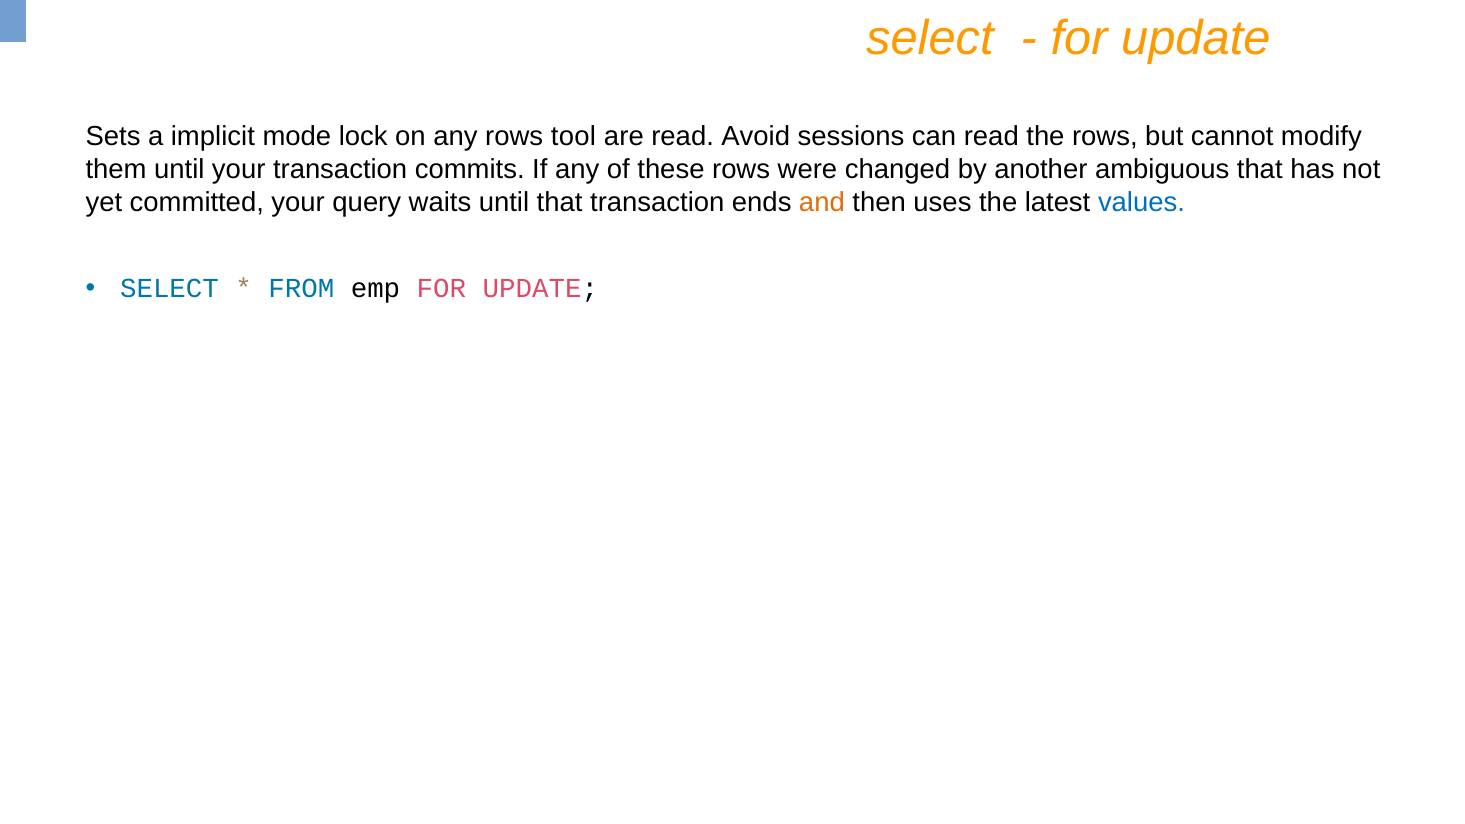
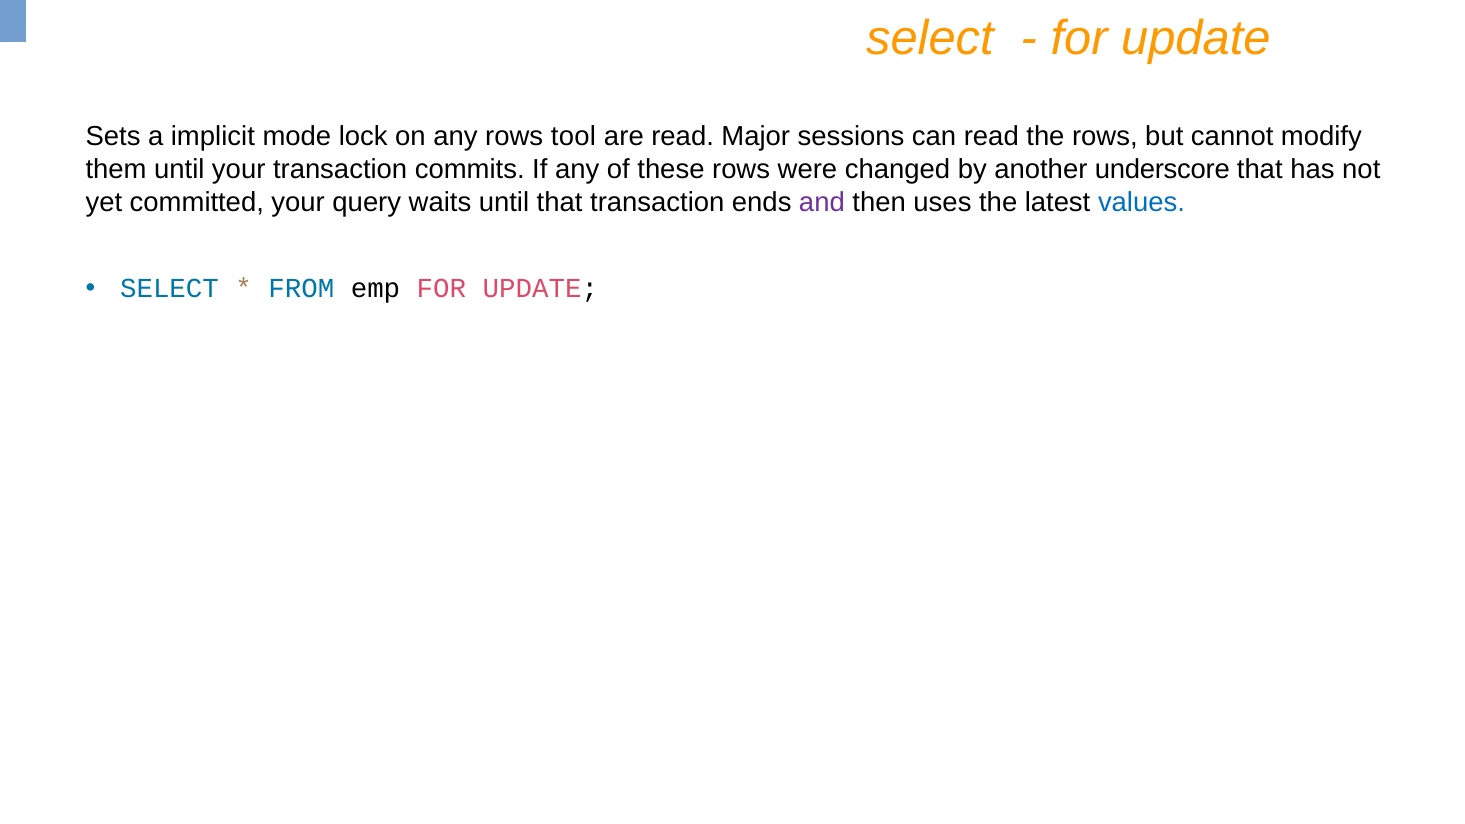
Avoid: Avoid -> Major (756, 137)
ambiguous: ambiguous -> underscore (1162, 170)
and colour: orange -> purple (822, 203)
